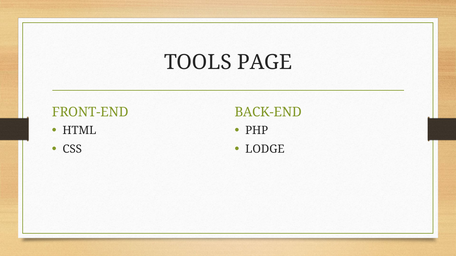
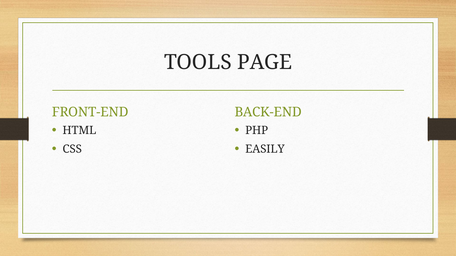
LODGE: LODGE -> EASILY (265, 149)
